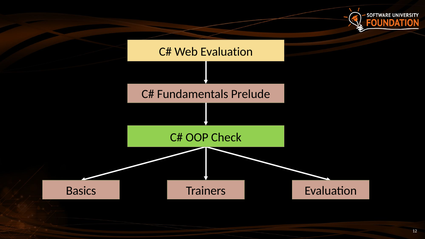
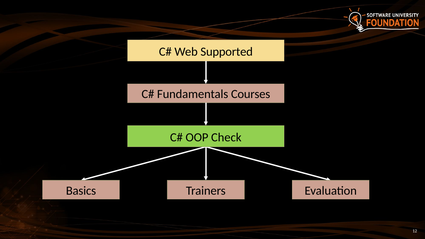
Web Evaluation: Evaluation -> Supported (227, 52)
Prelude: Prelude -> Courses (251, 94)
